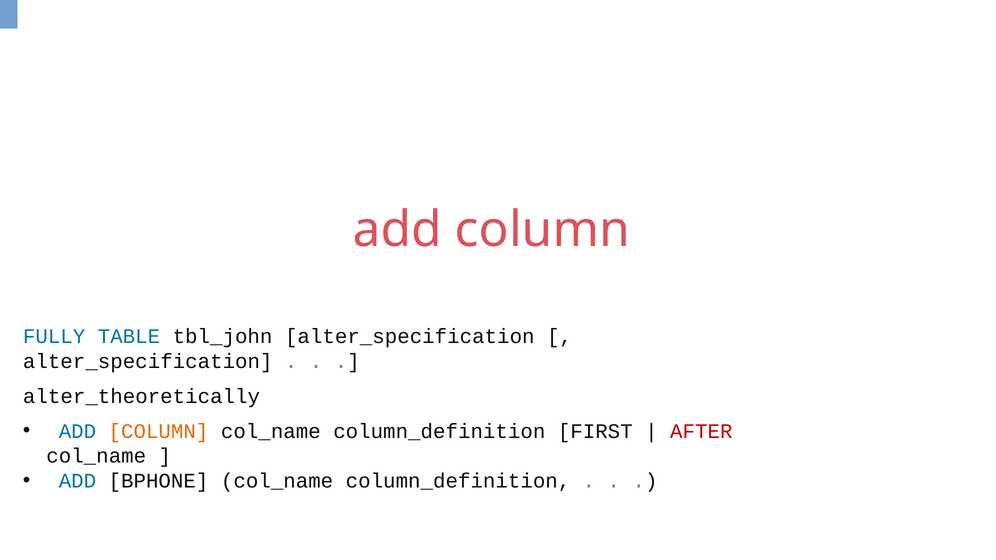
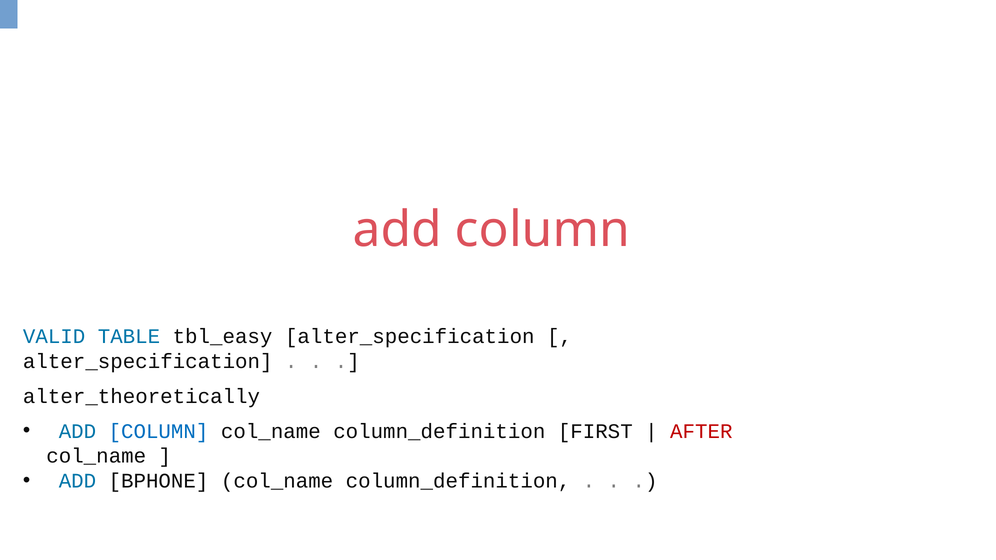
FULLY: FULLY -> VALID (54, 337)
tbl_john: tbl_john -> tbl_easy (223, 337)
COLUMN colour: orange -> blue (158, 431)
